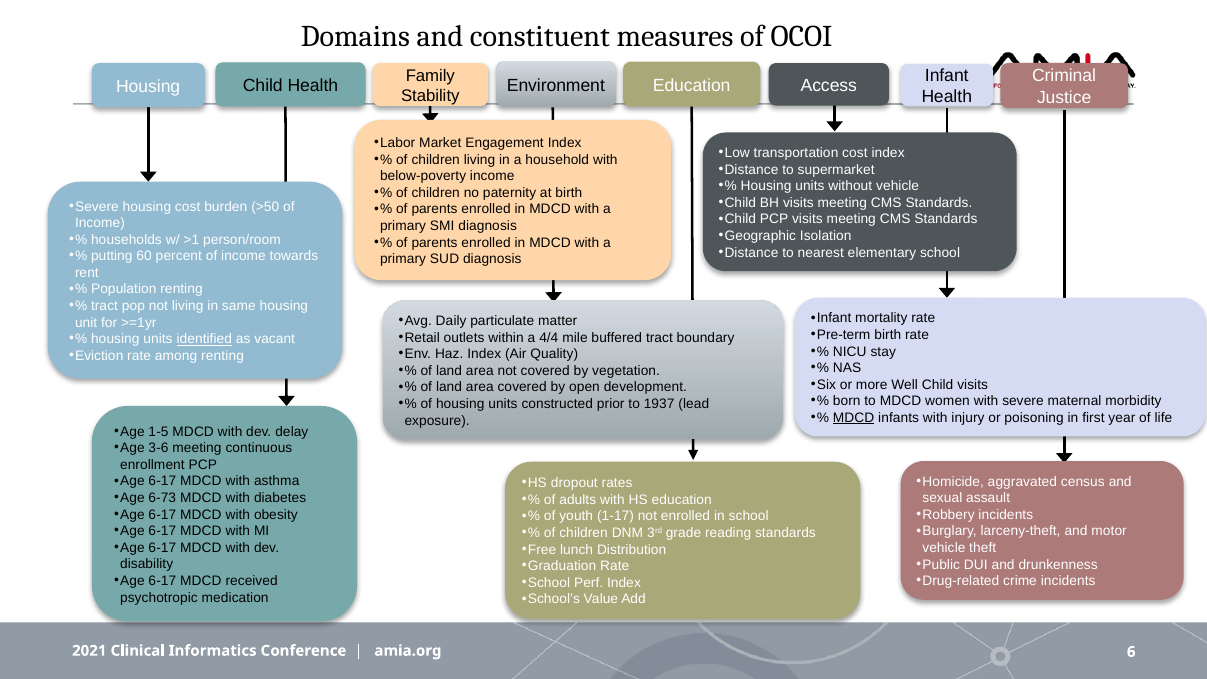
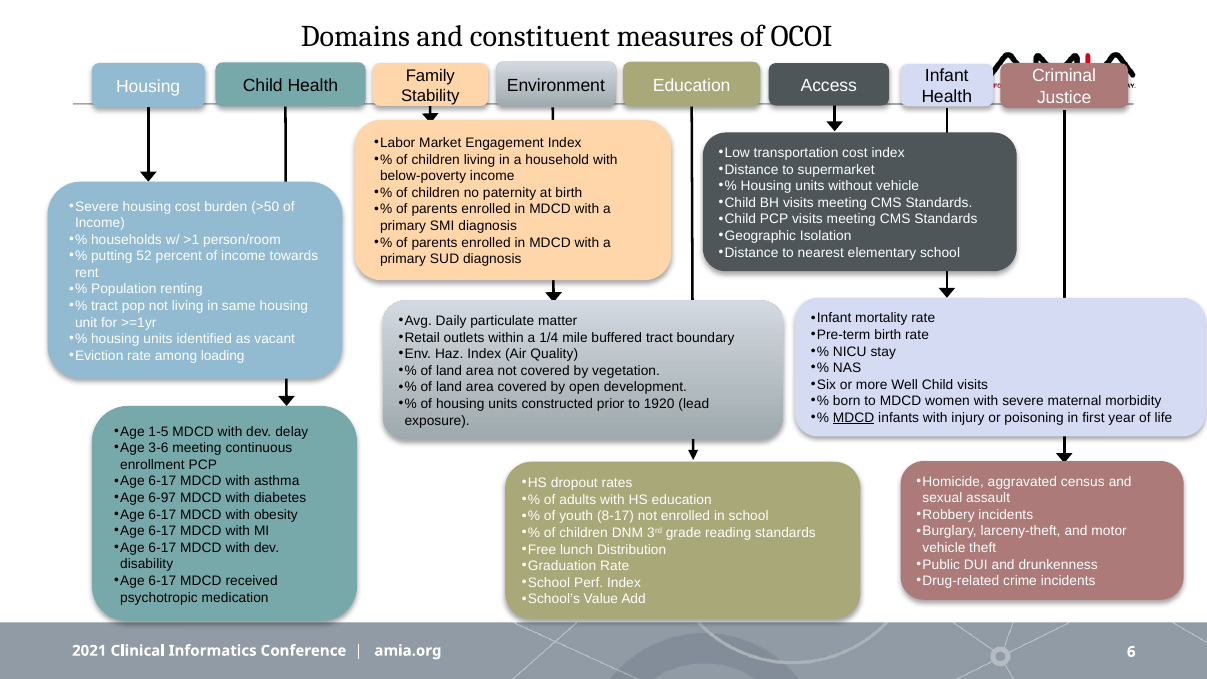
60: 60 -> 52 (144, 256)
4/4: 4/4 -> 1/4 (549, 338)
identified underline: present -> none (204, 339)
among renting: renting -> loading (223, 356)
1937: 1937 -> 1920 (659, 404)
6-73: 6-73 -> 6-97 (162, 498)
1-17: 1-17 -> 8-17 (616, 516)
